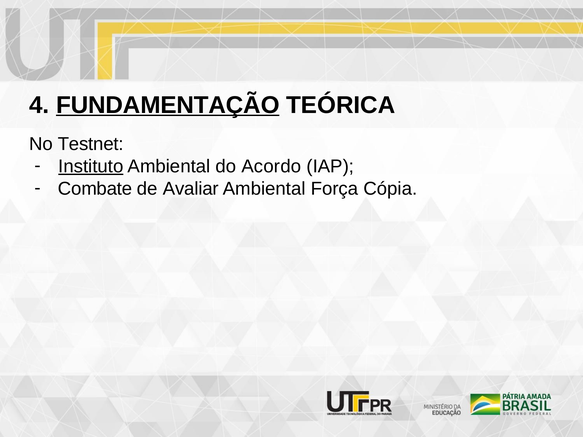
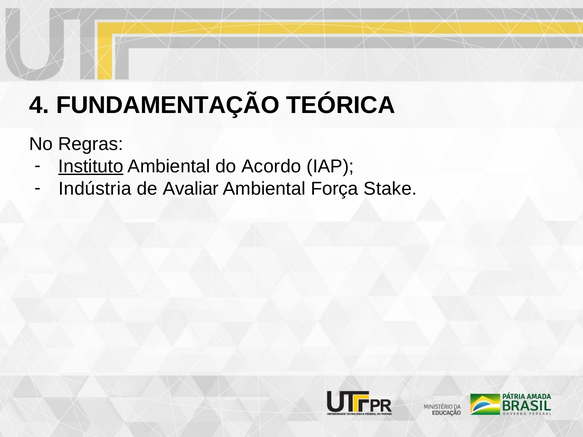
FUNDAMENTAÇÃO underline: present -> none (168, 105)
Testnet: Testnet -> Regras (91, 144)
Combate: Combate -> Indústria (95, 189)
Cópia: Cópia -> Stake (390, 189)
